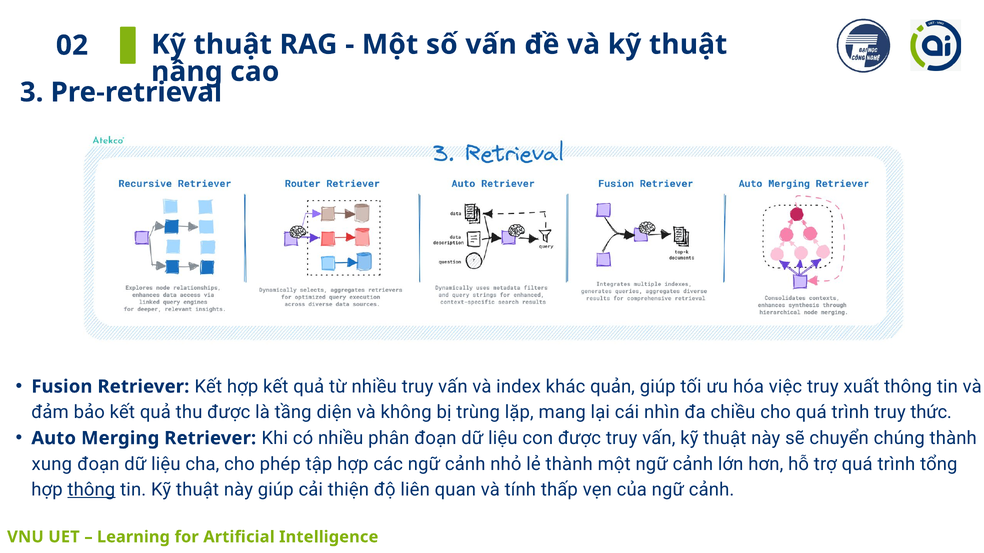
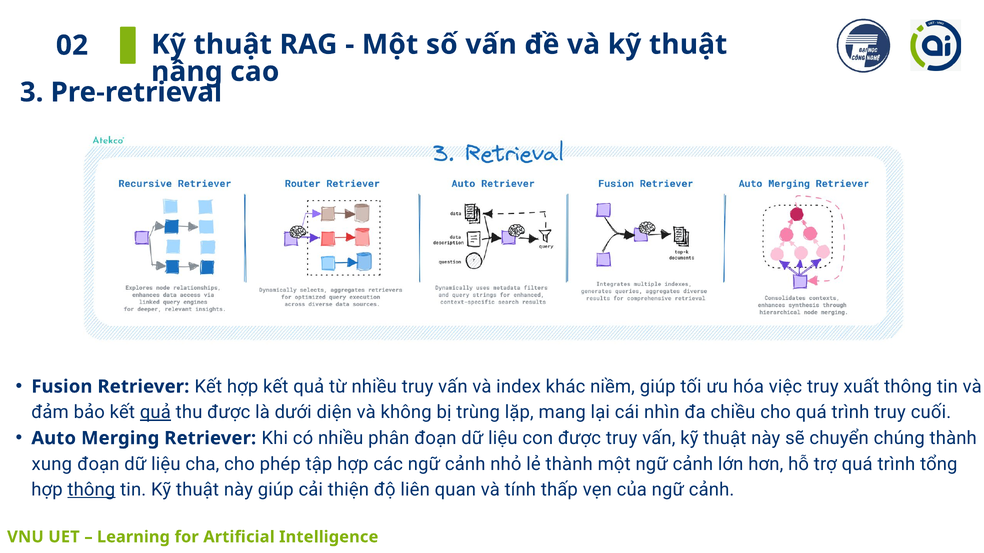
quản: quản -> niềm (612, 387)
quả underline: none -> present (155, 413)
tầng: tầng -> dưới (293, 413)
thức: thức -> cuối (931, 413)
